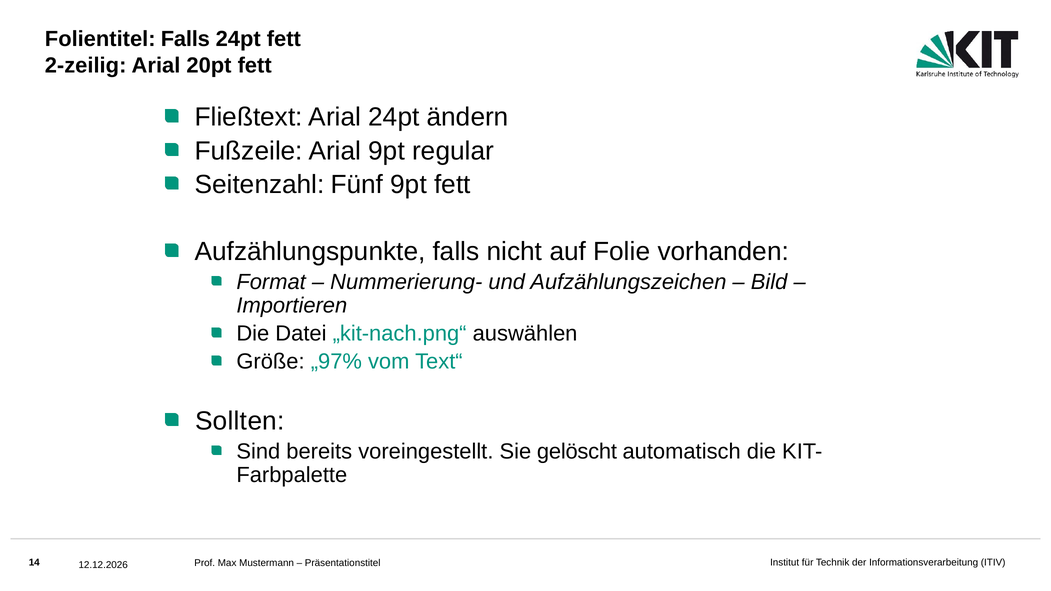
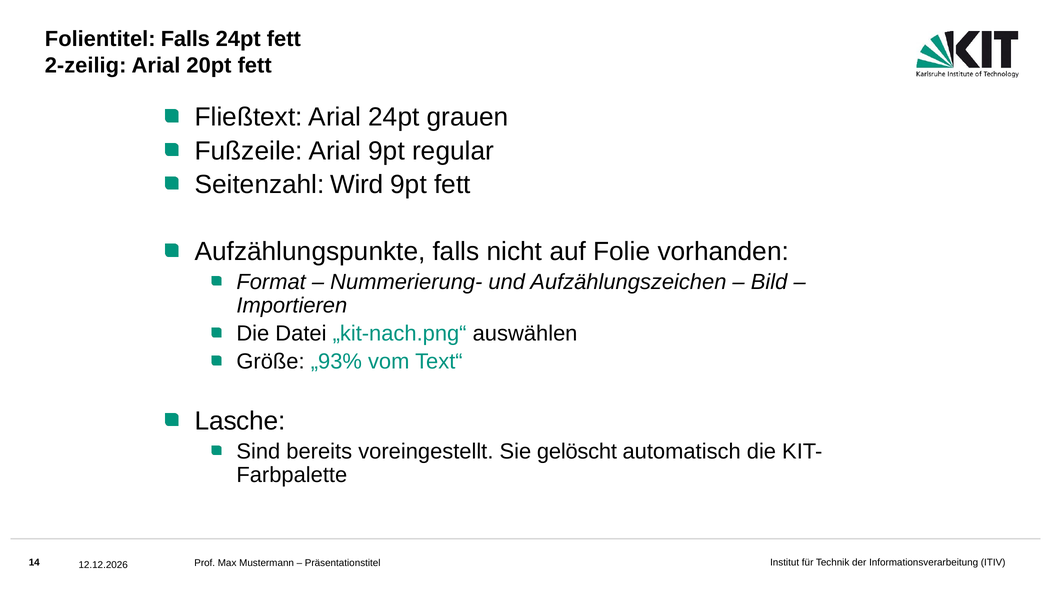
ändern: ändern -> grauen (468, 117)
Fünf: Fünf -> Wird (357, 185)
„97%: „97% -> „93% (336, 362)
Sollten: Sollten -> Lasche (240, 421)
